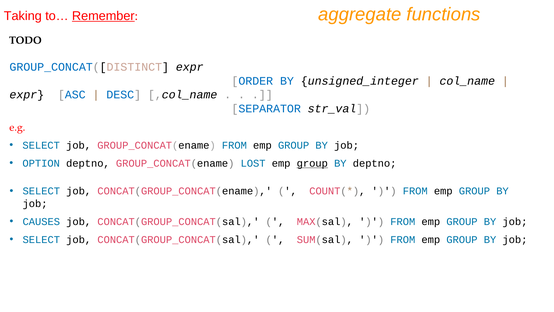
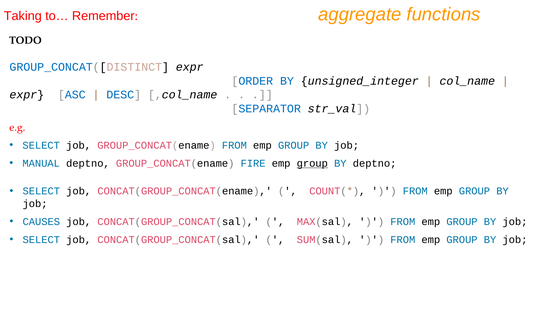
Remember underline: present -> none (103, 16)
OPTION: OPTION -> MANUAL (41, 163)
LOST: LOST -> FIRE (253, 163)
